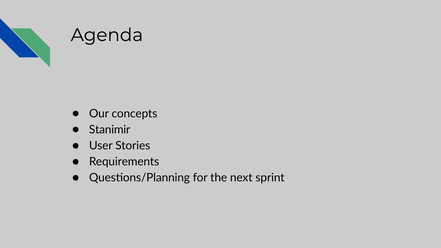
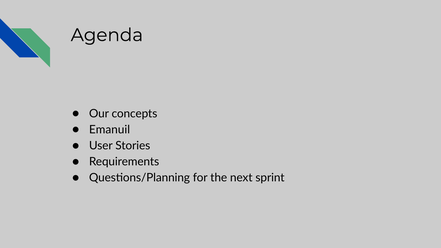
Stanimir: Stanimir -> Emanuil (110, 130)
